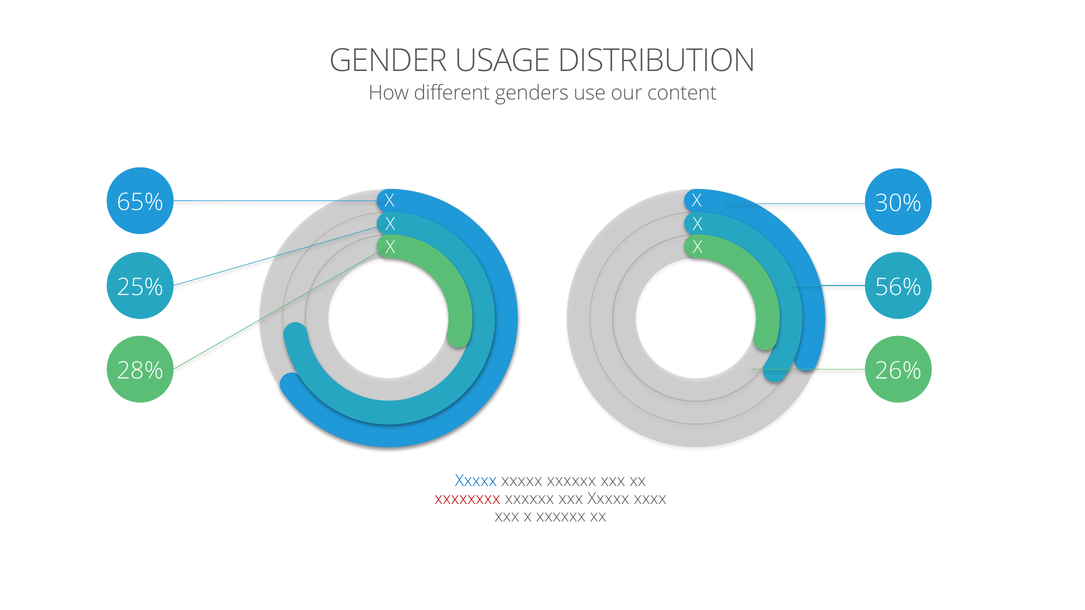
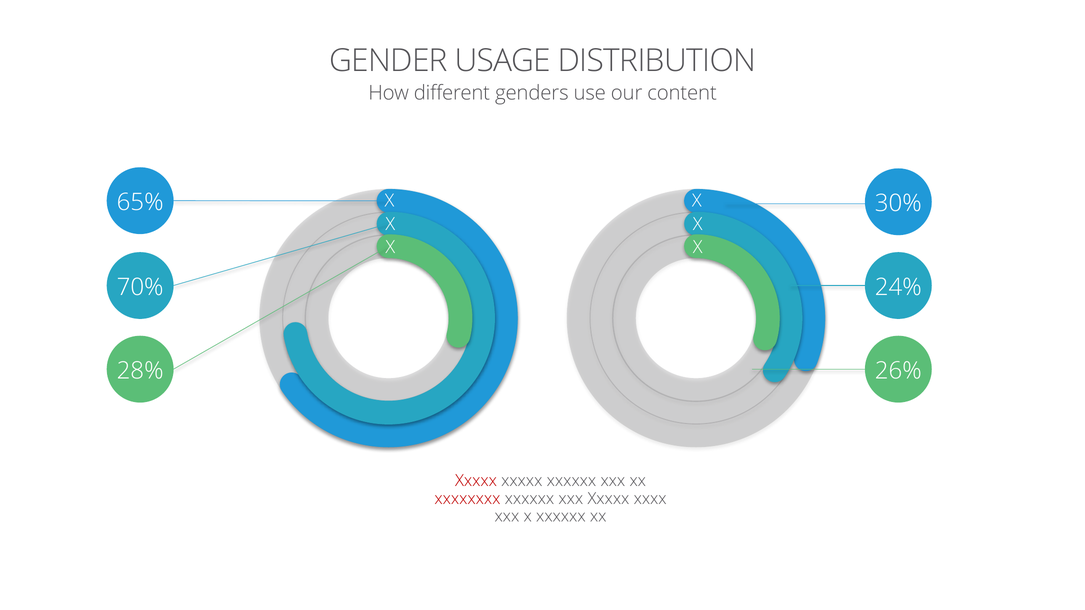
25%: 25% -> 70% (140, 287)
56%: 56% -> 24% (898, 287)
Xxxxx colour: blue -> red (476, 481)
